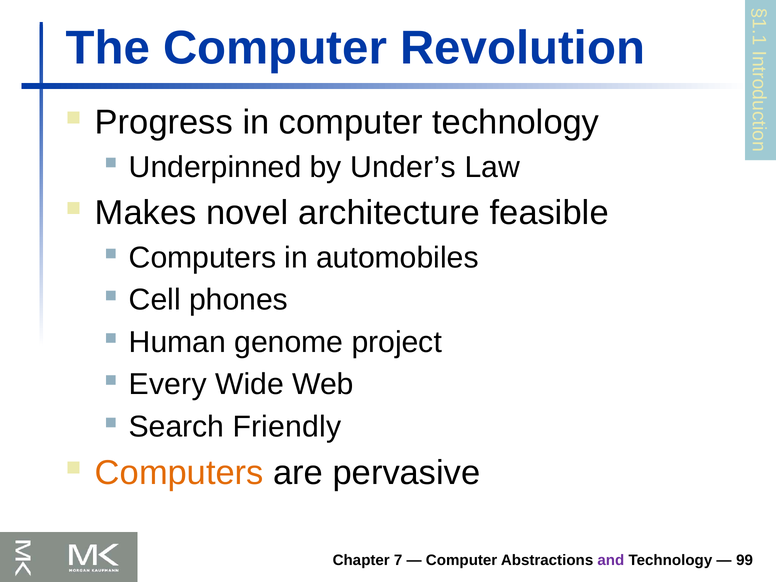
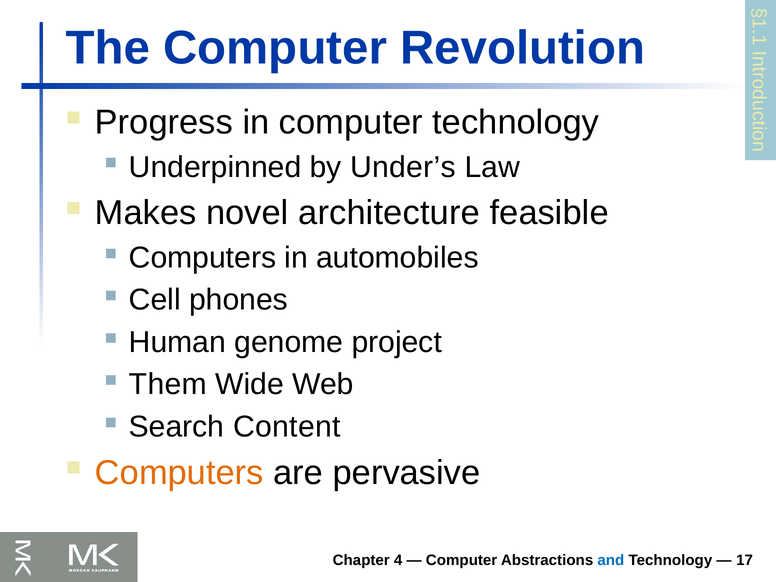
Every: Every -> Them (168, 384)
Friendly: Friendly -> Content (287, 427)
7: 7 -> 4 (398, 560)
and colour: purple -> blue (611, 560)
99: 99 -> 17 (745, 560)
